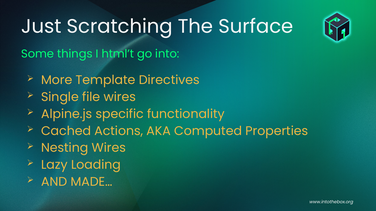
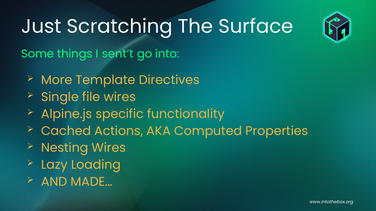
html’t: html’t -> sent’t (118, 54)
